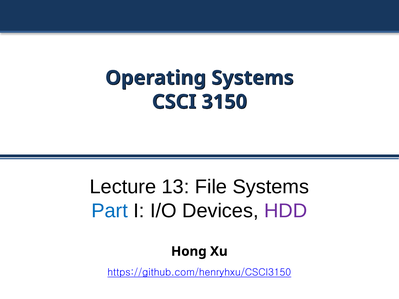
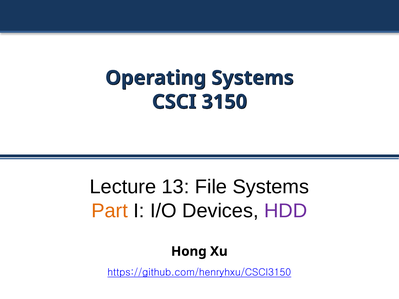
Part colour: blue -> orange (110, 211)
